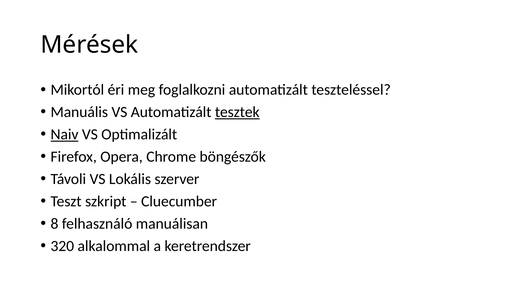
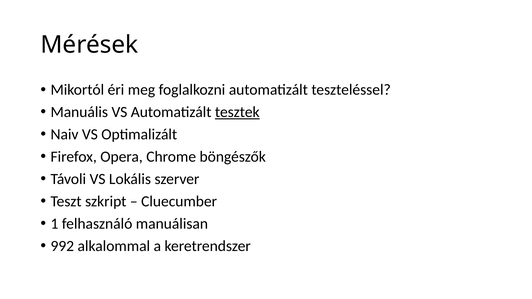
Naiv underline: present -> none (65, 135)
8: 8 -> 1 (54, 224)
320: 320 -> 992 (62, 246)
